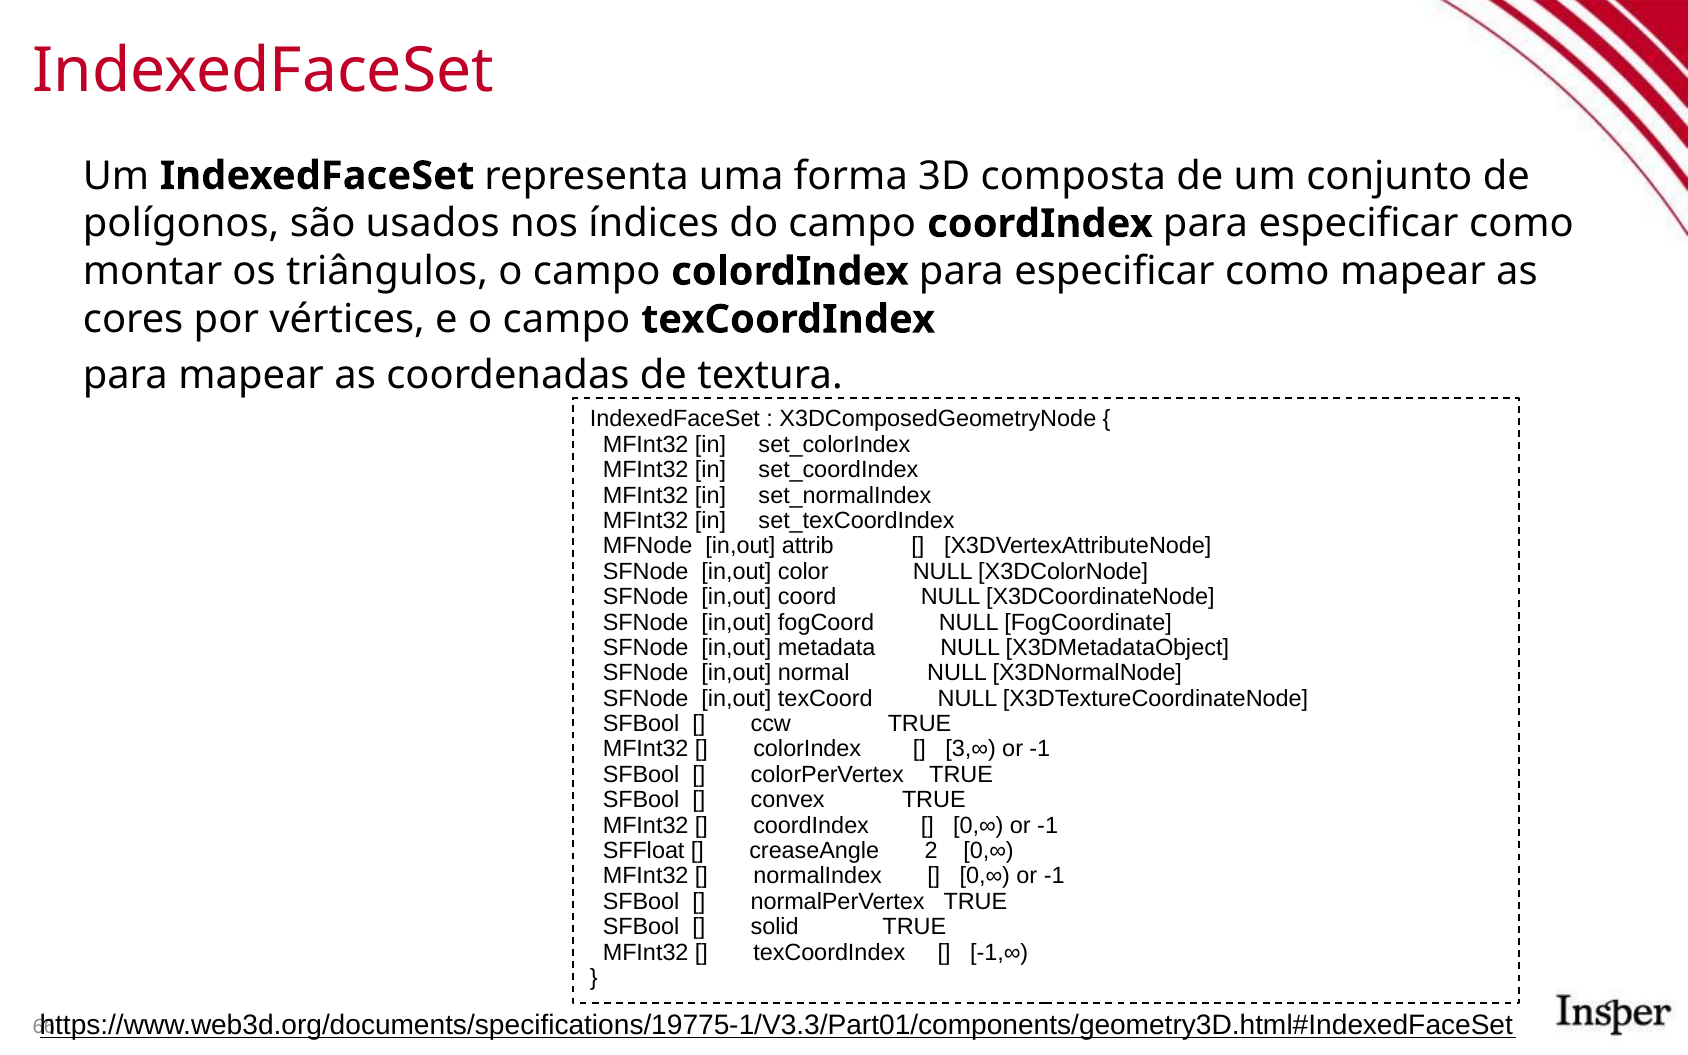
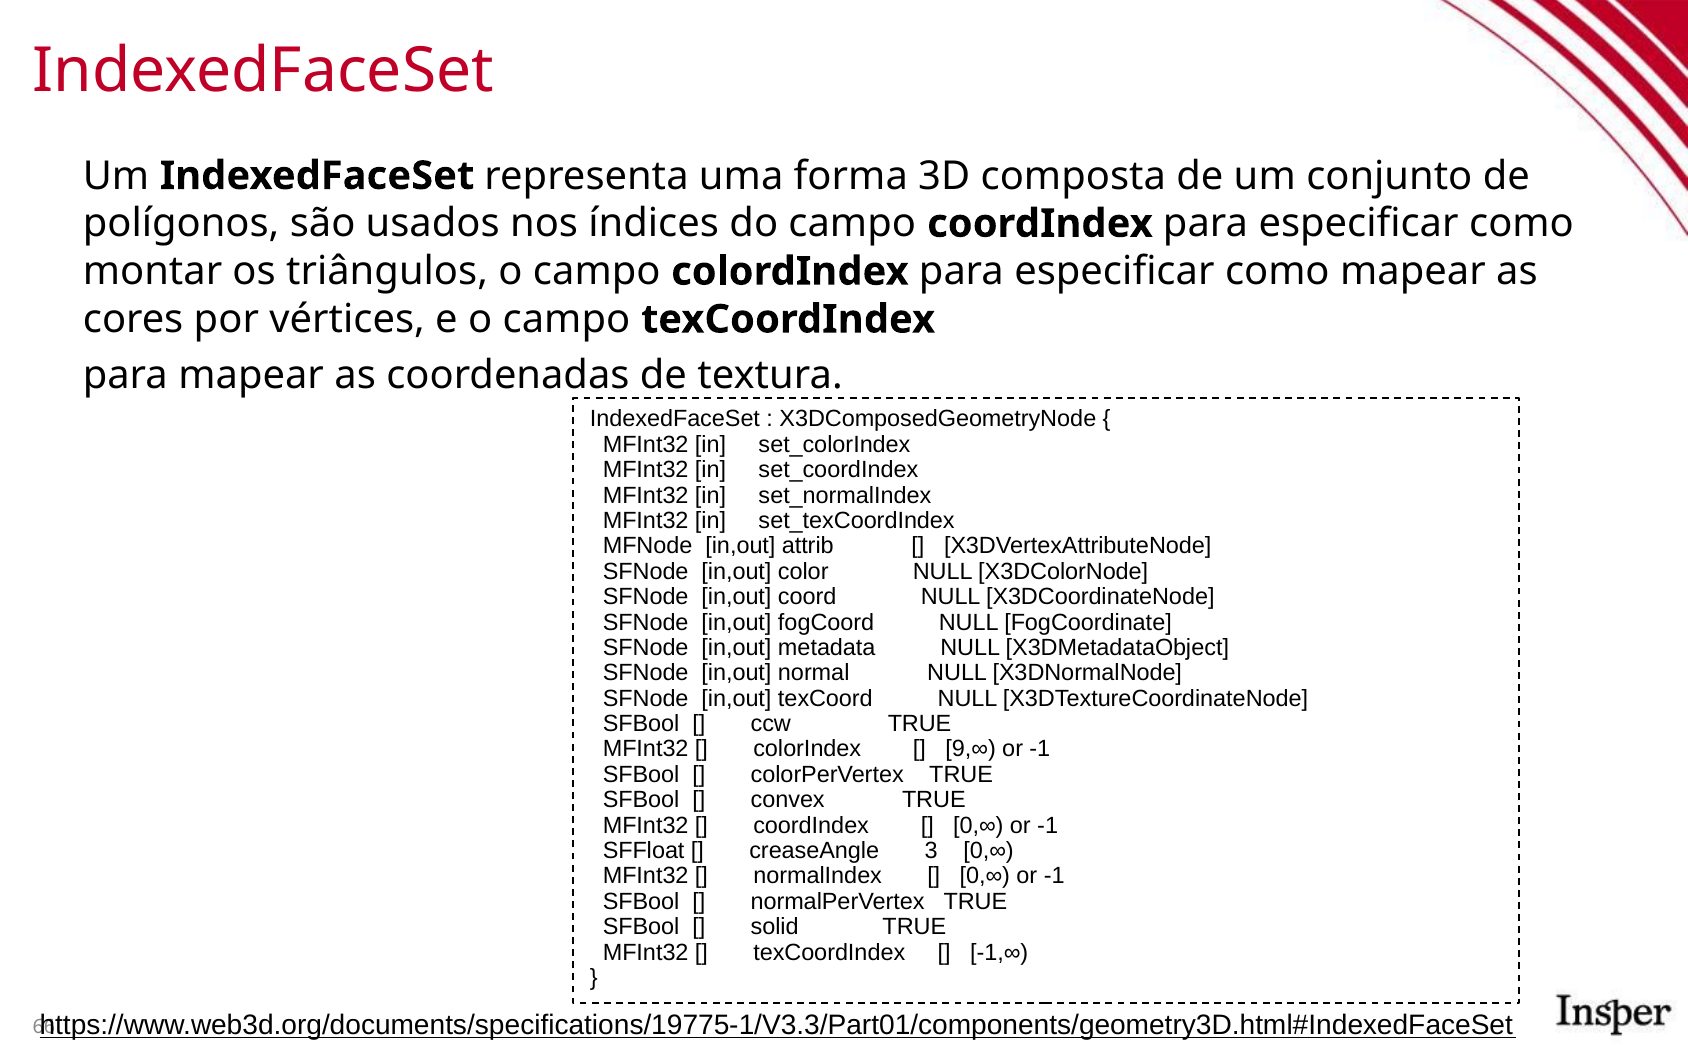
3,∞: 3,∞ -> 9,∞ (971, 749)
2: 2 -> 3 (931, 851)
